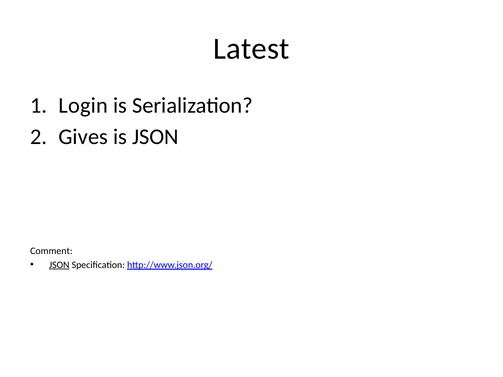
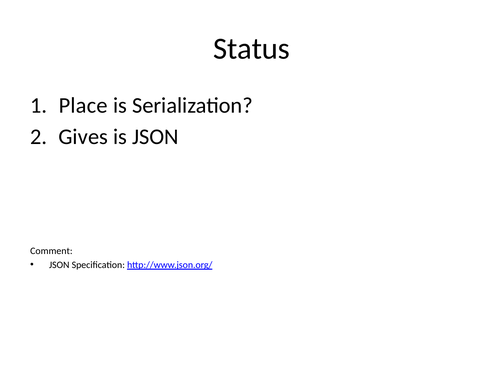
Latest: Latest -> Status (252, 49)
Login: Login -> Place (83, 106)
JSON underline: present -> none (59, 265)
